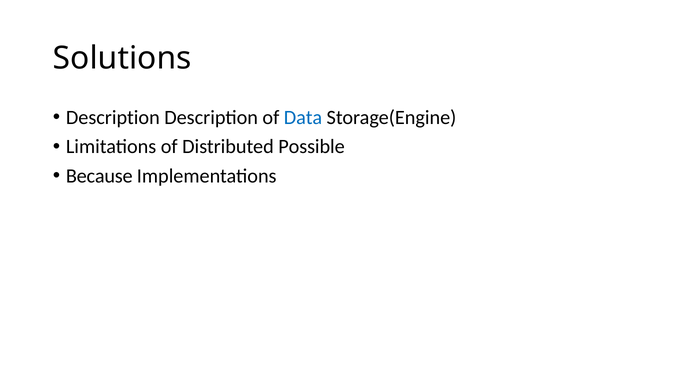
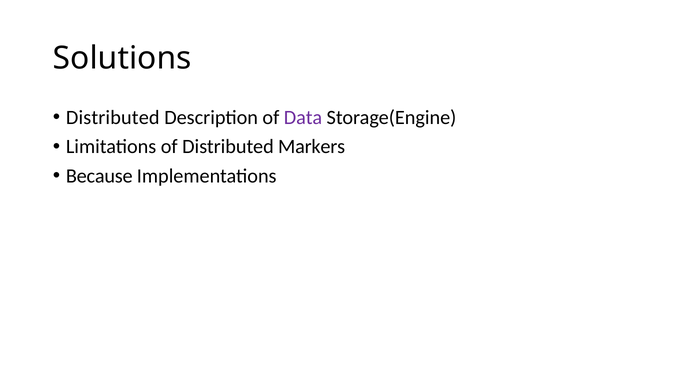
Description: Description -> Distributed (113, 117)
Data colour: blue -> purple (303, 117)
Possible: Possible -> Markers (312, 146)
